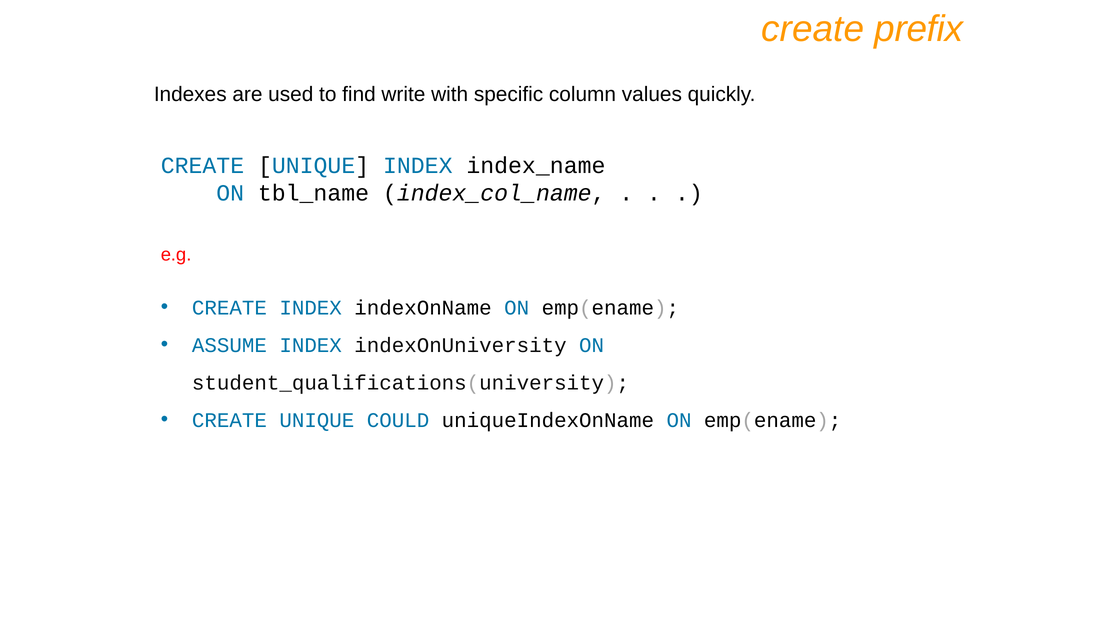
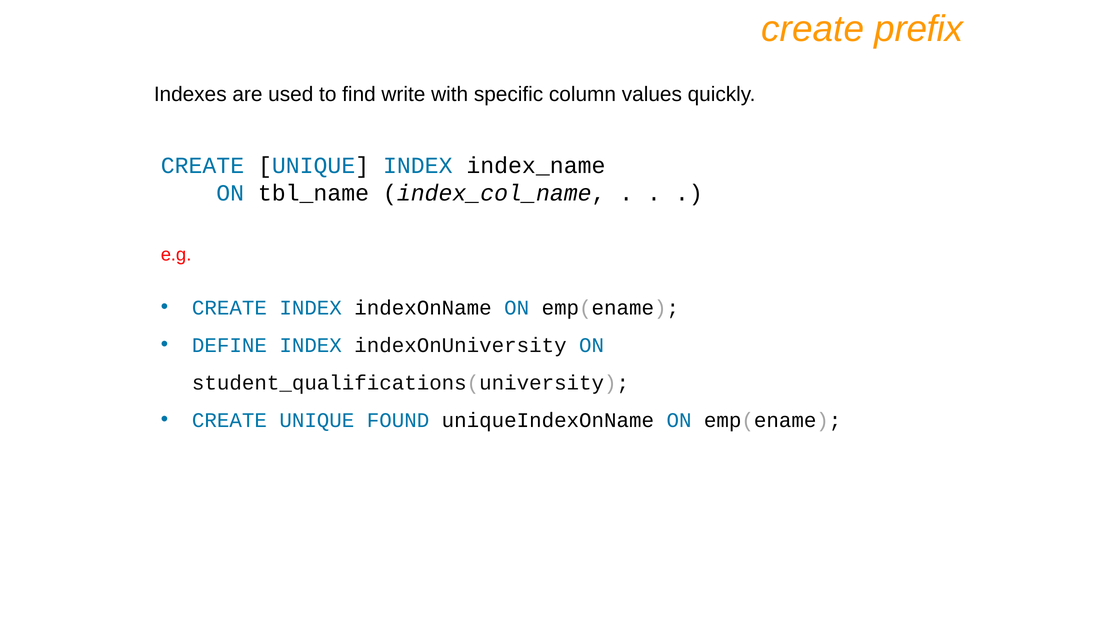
ASSUME: ASSUME -> DEFINE (229, 345)
COULD: COULD -> FOUND (398, 420)
